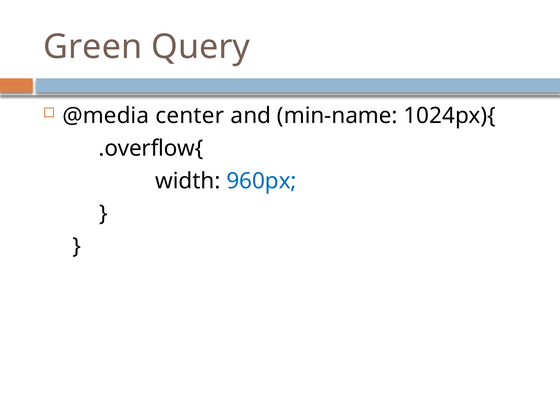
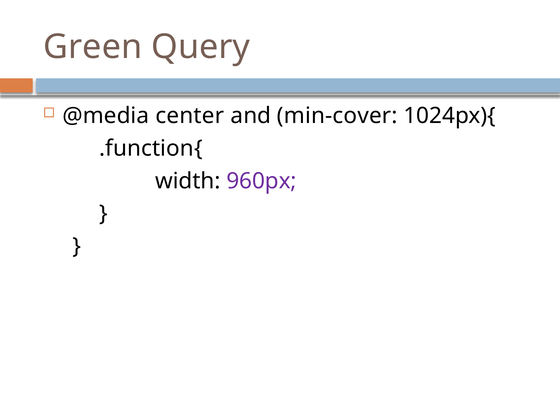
min-name: min-name -> min-cover (337, 116)
.overflow{: .overflow{ -> .function{ (151, 148)
960px colour: blue -> purple (262, 181)
